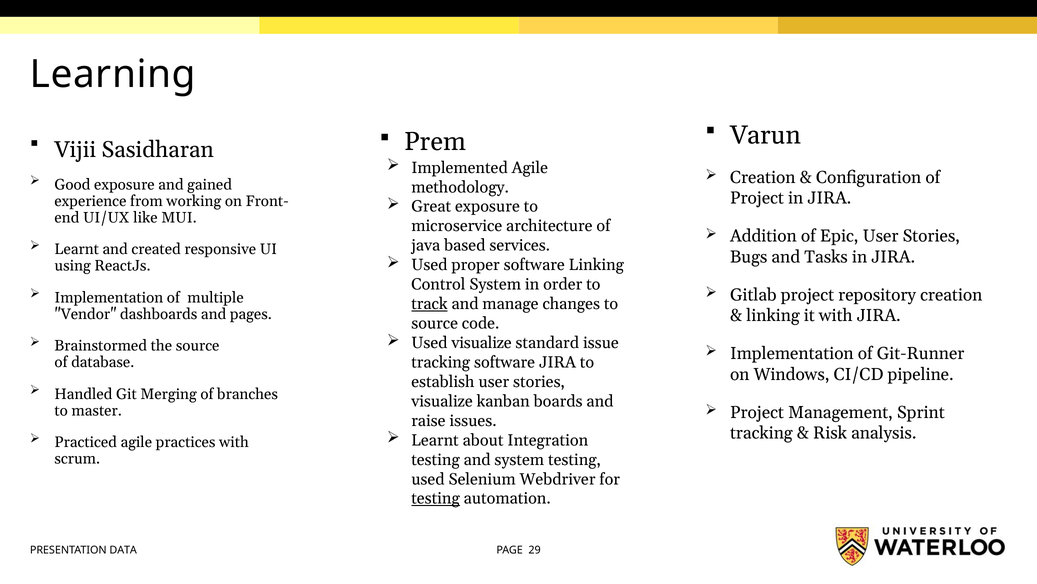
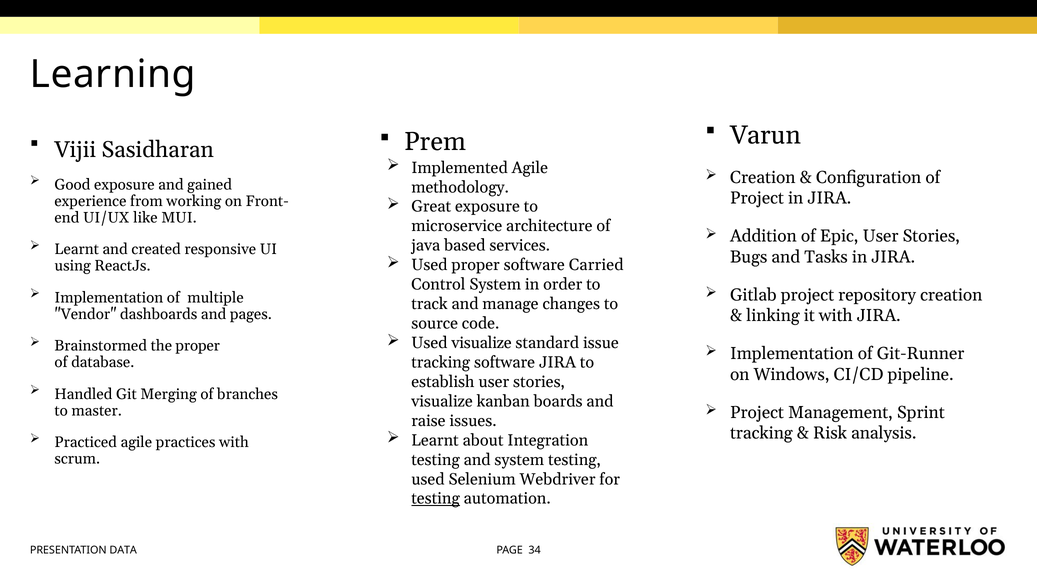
software Linking: Linking -> Carried (596, 265)
track underline: present -> none (429, 304)
the source: source -> proper (198, 345)
29: 29 -> 34 (535, 549)
